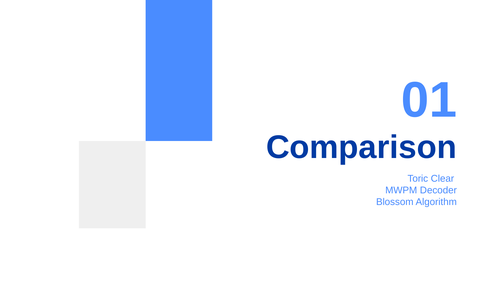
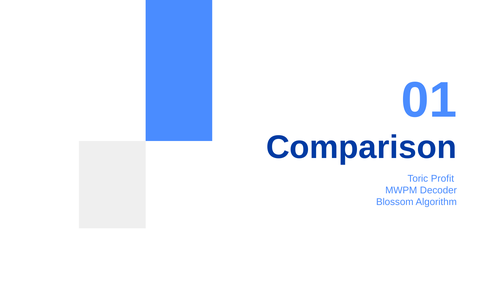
Clear: Clear -> Profit (442, 178)
